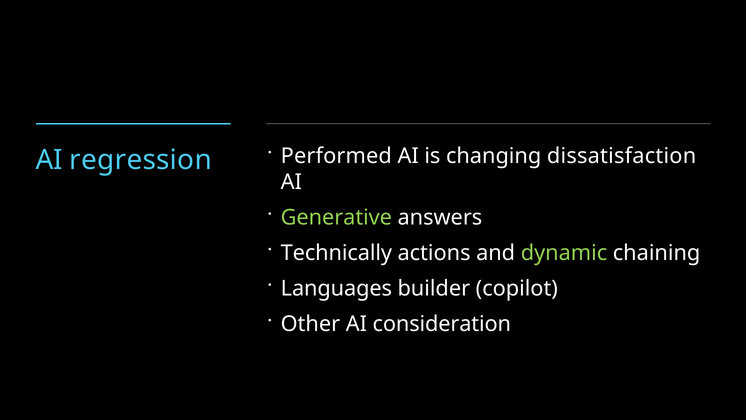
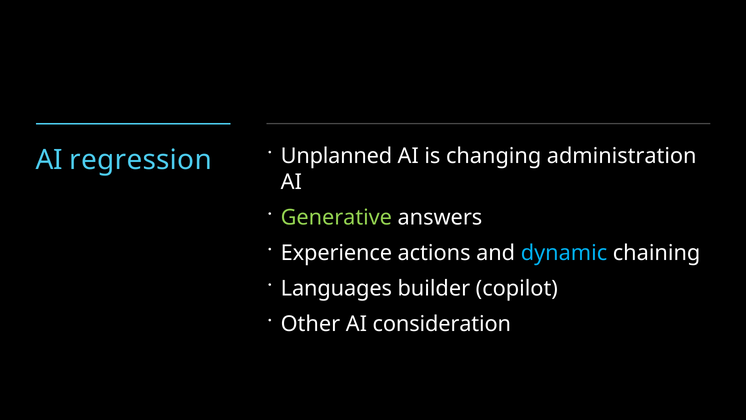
Performed: Performed -> Unplanned (336, 156)
dissatisfaction: dissatisfaction -> administration (622, 156)
Technically: Technically -> Experience (336, 253)
dynamic colour: light green -> light blue (564, 253)
